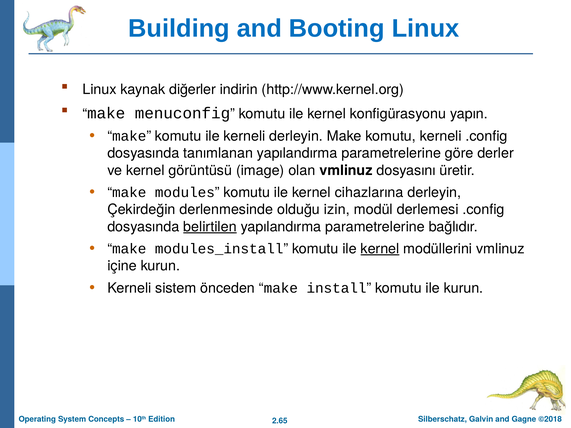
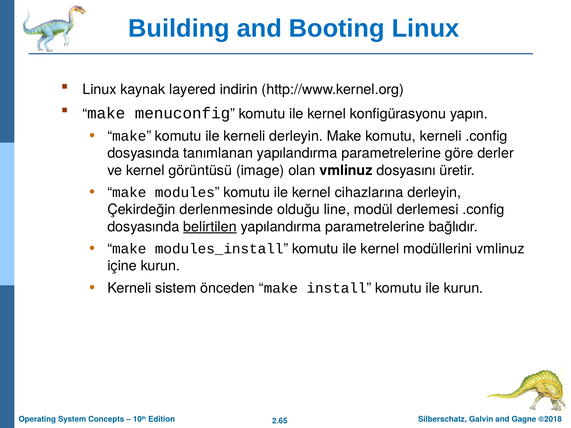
diğerler: diğerler -> layered (193, 89)
izin: izin -> line (337, 210)
kernel underline: present -> none (380, 249)
